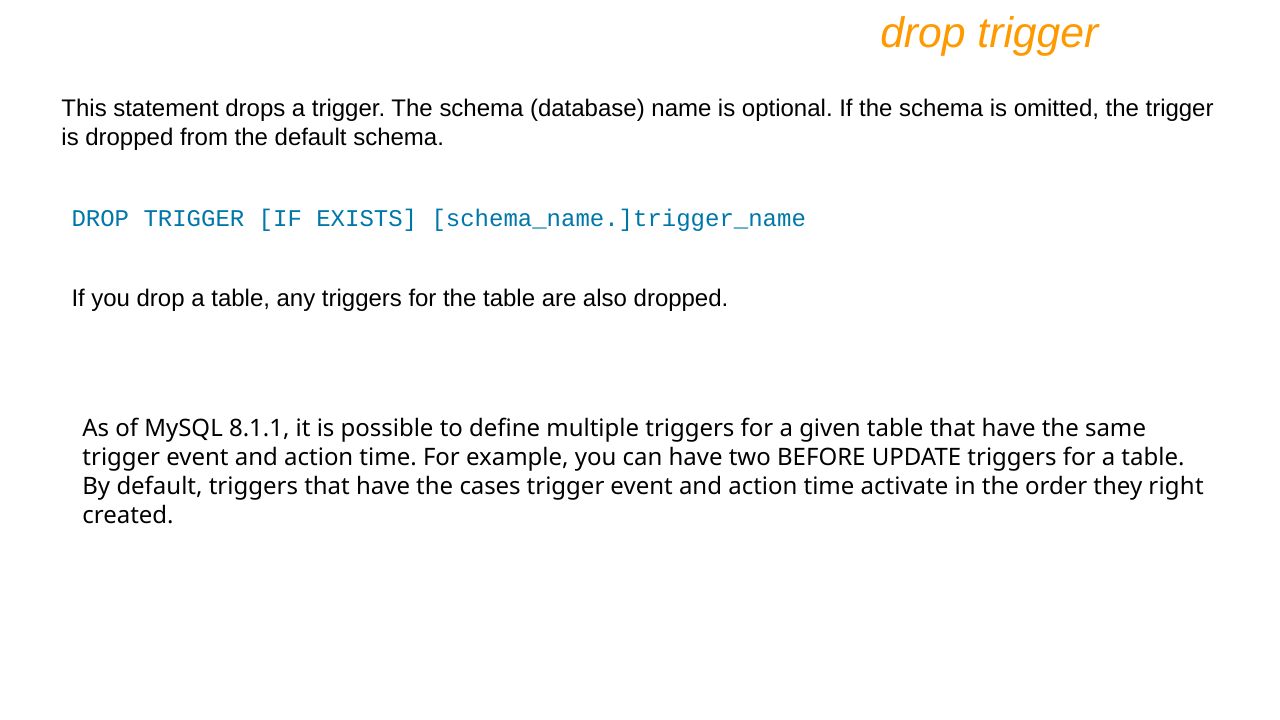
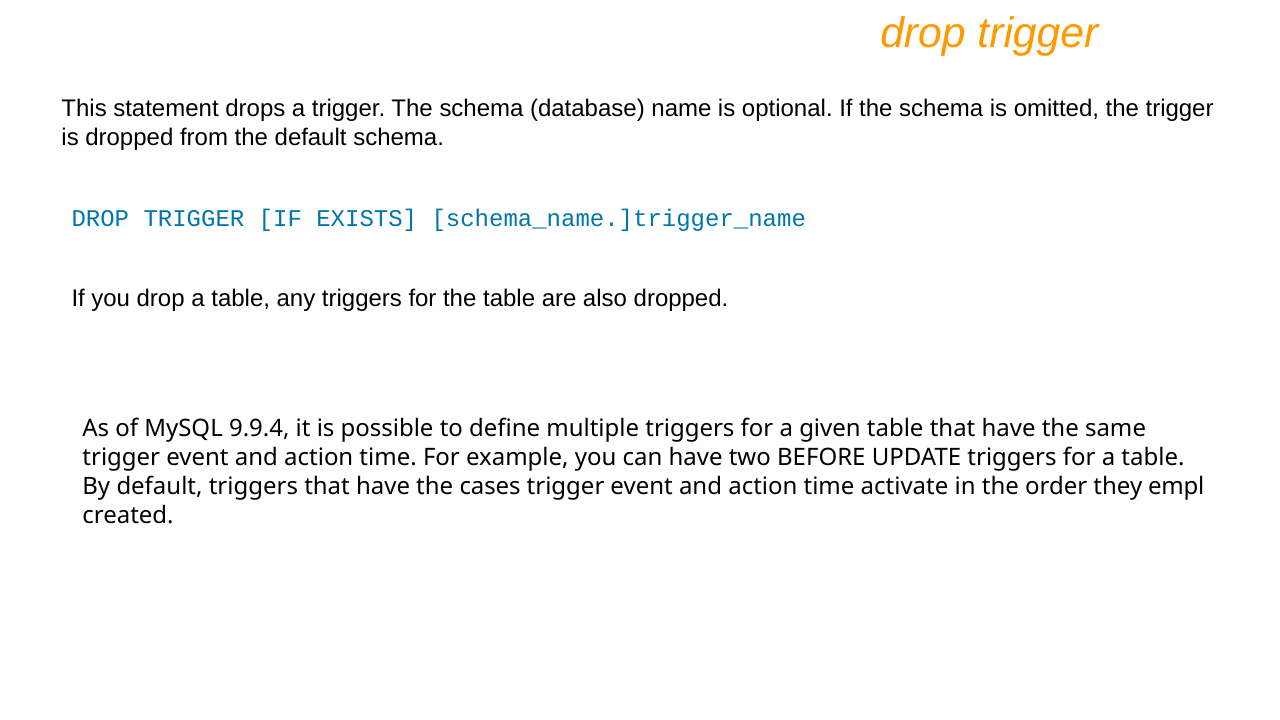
8.1.1: 8.1.1 -> 9.9.4 (259, 429)
right: right -> empl (1176, 486)
